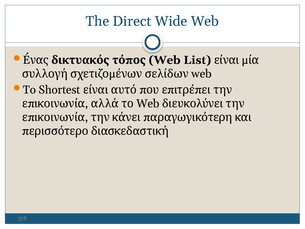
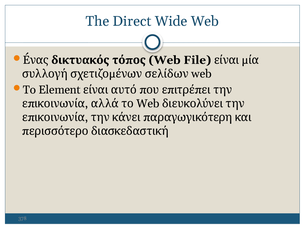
List: List -> File (197, 60)
Shortest: Shortest -> Element (60, 90)
